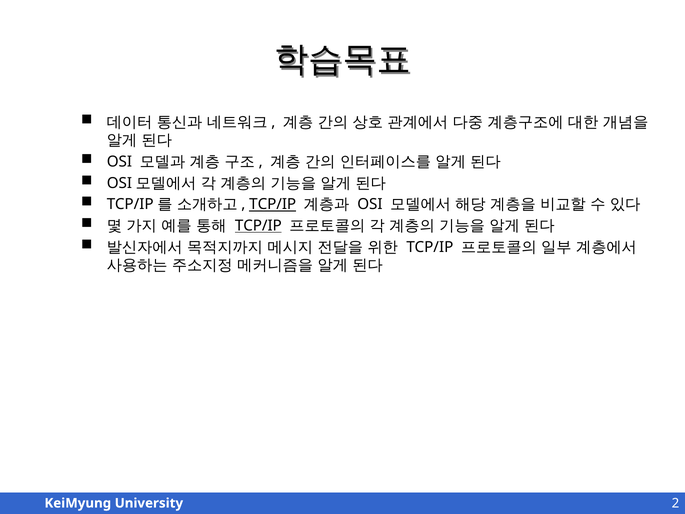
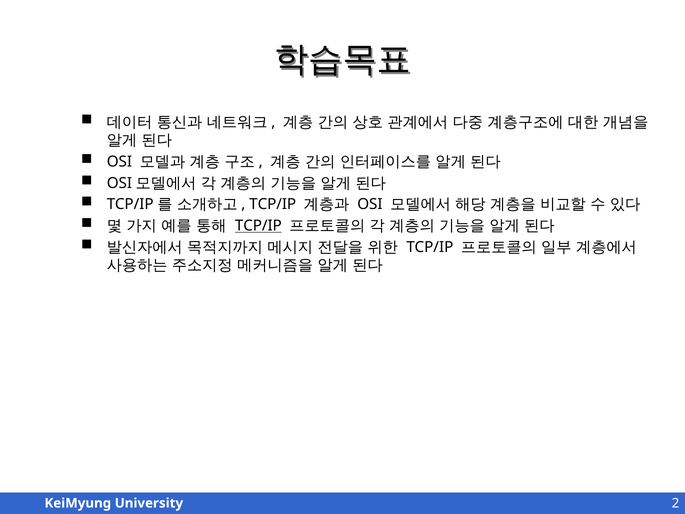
TCP/IP underline: present -> none (273, 204)
